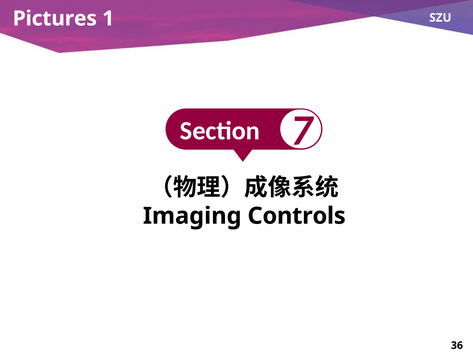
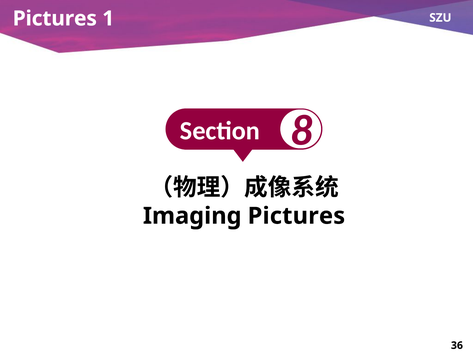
7: 7 -> 8 (302, 130)
Imaging Controls: Controls -> Pictures (296, 216)
